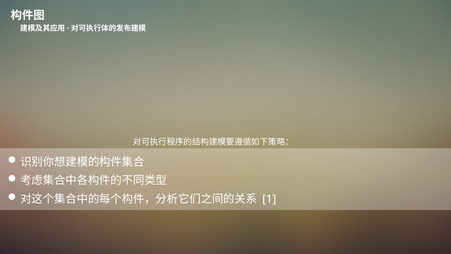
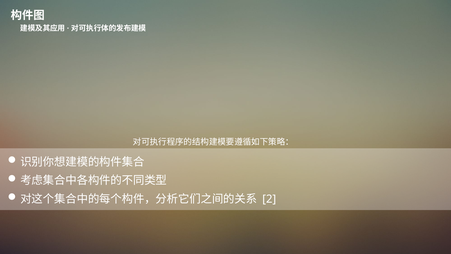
1: 1 -> 2 (269, 199)
